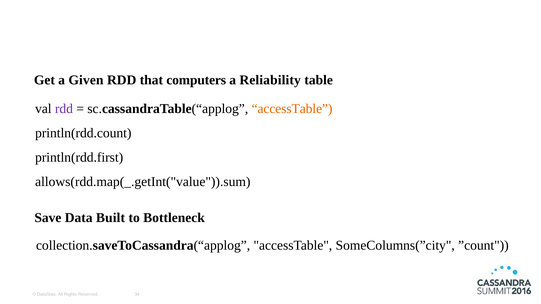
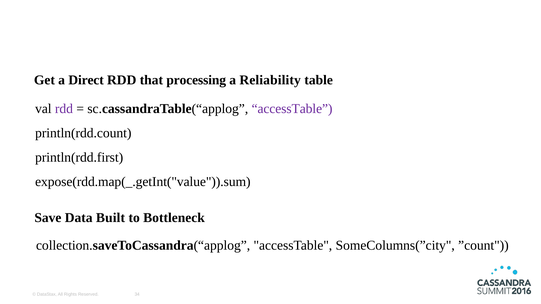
Given: Given -> Direct (86, 80)
computers: computers -> processing (196, 80)
accessTable colour: orange -> purple (292, 109)
allows(rdd.map(_.getInt("value")).sum: allows(rdd.map(_.getInt("value")).sum -> expose(rdd.map(_.getInt("value")).sum (143, 182)
